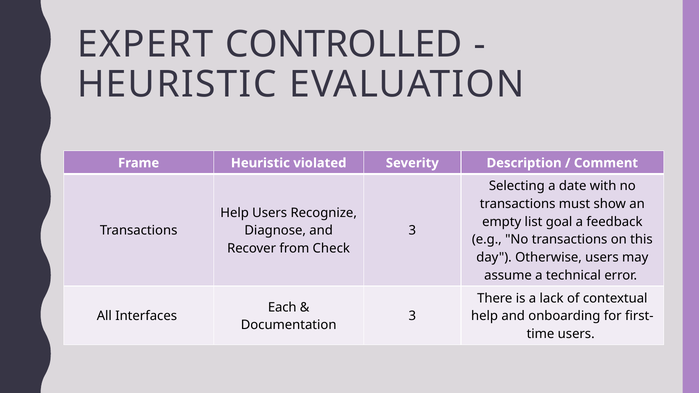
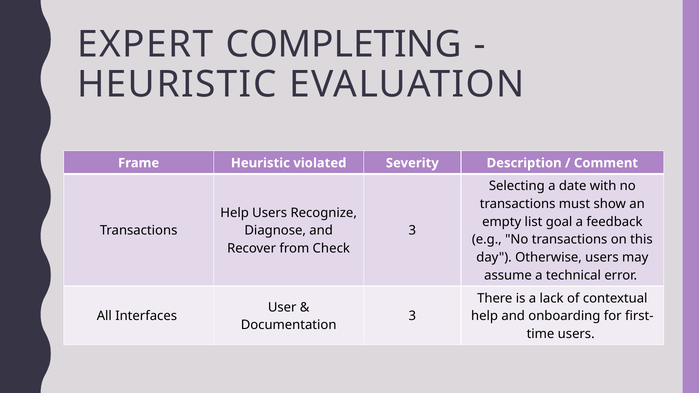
CONTROLLED: CONTROLLED -> COMPLETING (344, 44)
Each: Each -> User (282, 307)
